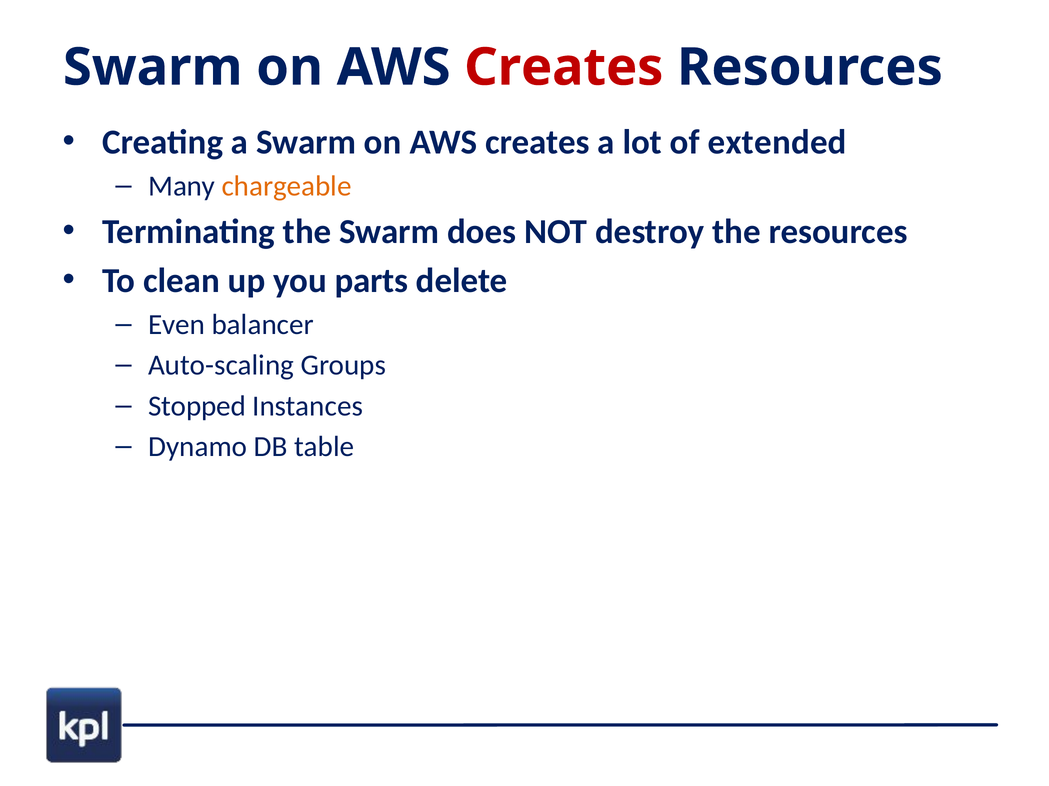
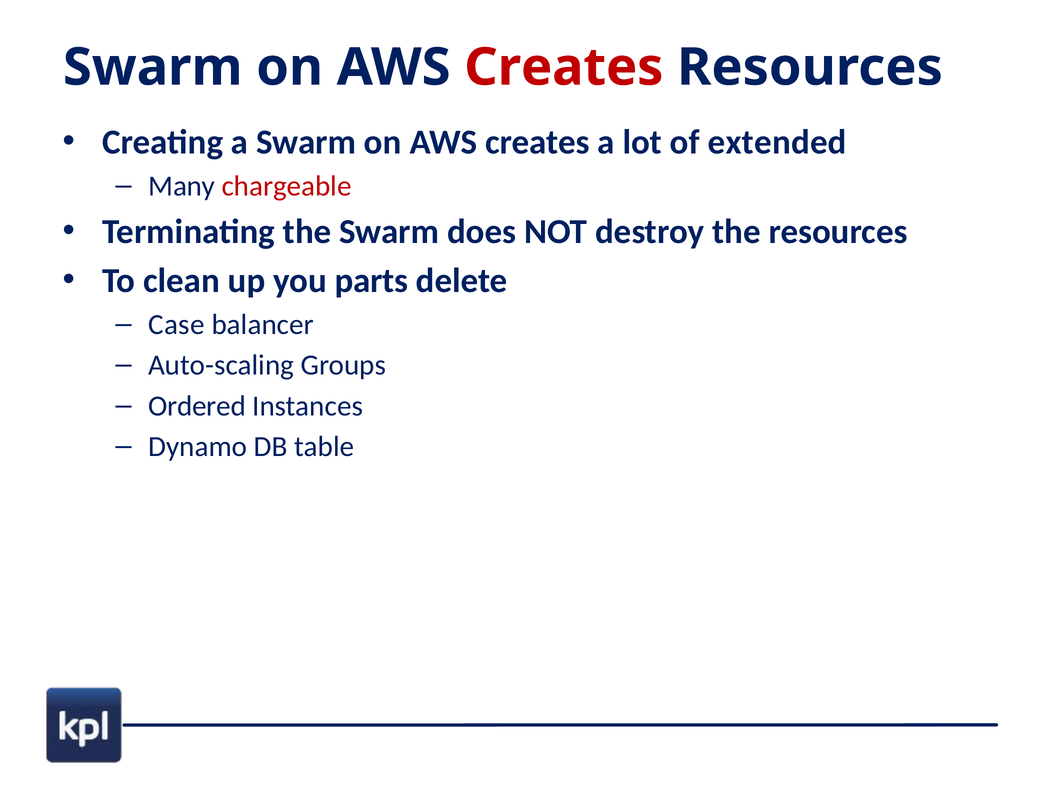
chargeable colour: orange -> red (287, 186)
Even: Even -> Case (176, 325)
Stopped: Stopped -> Ordered (197, 407)
